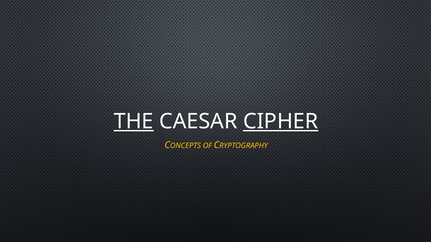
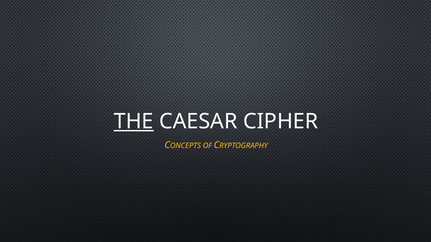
CIPHER underline: present -> none (281, 122)
